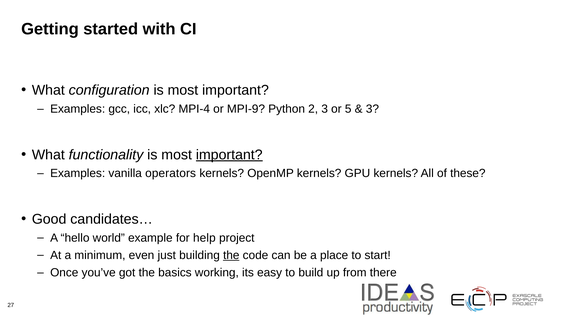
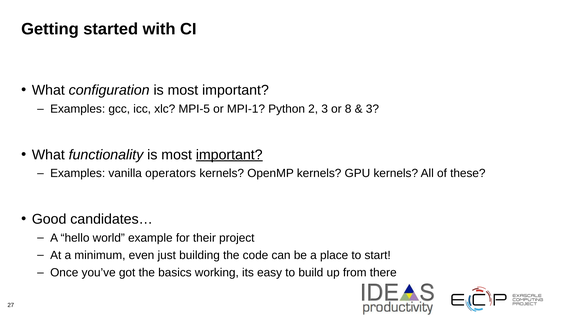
MPI-4: MPI-4 -> MPI-5 (194, 109)
MPI-9: MPI-9 -> MPI-1 (246, 109)
5: 5 -> 8 (348, 109)
help: help -> their (204, 238)
the underline: present -> none (231, 255)
